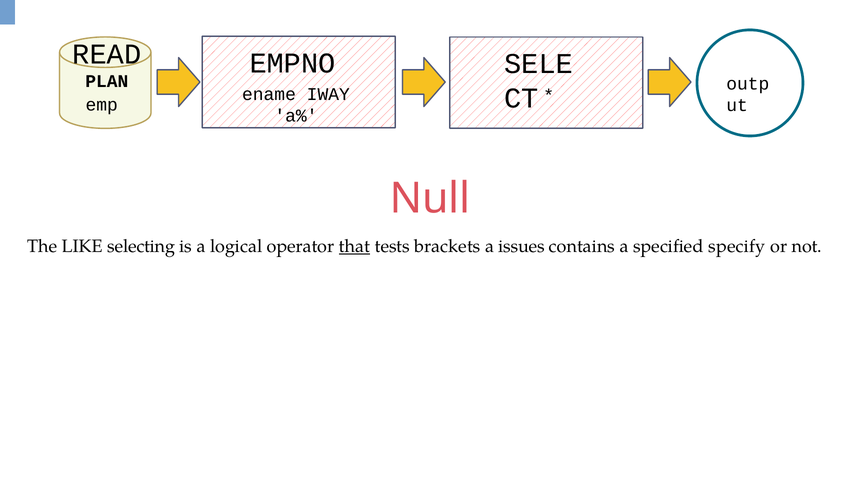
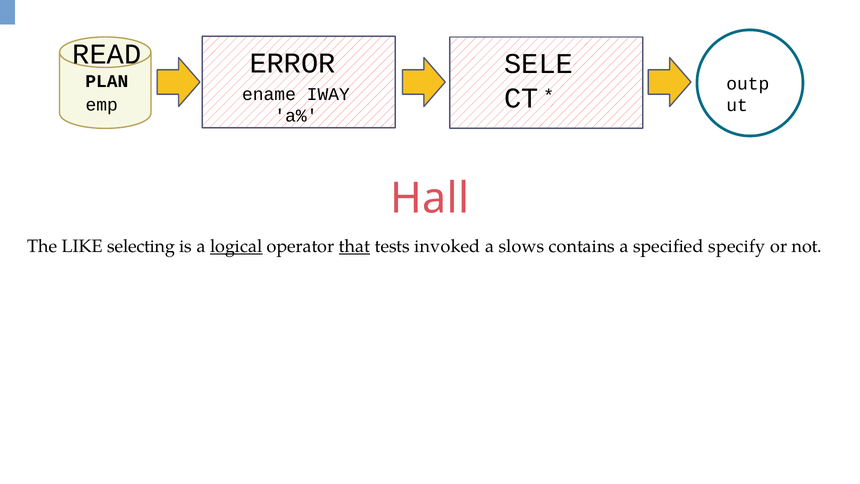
EMPNO: EMPNO -> ERROR (293, 63)
Null: Null -> Hall (430, 199)
logical underline: none -> present (236, 246)
brackets: brackets -> invoked (447, 246)
issues: issues -> slows (521, 246)
